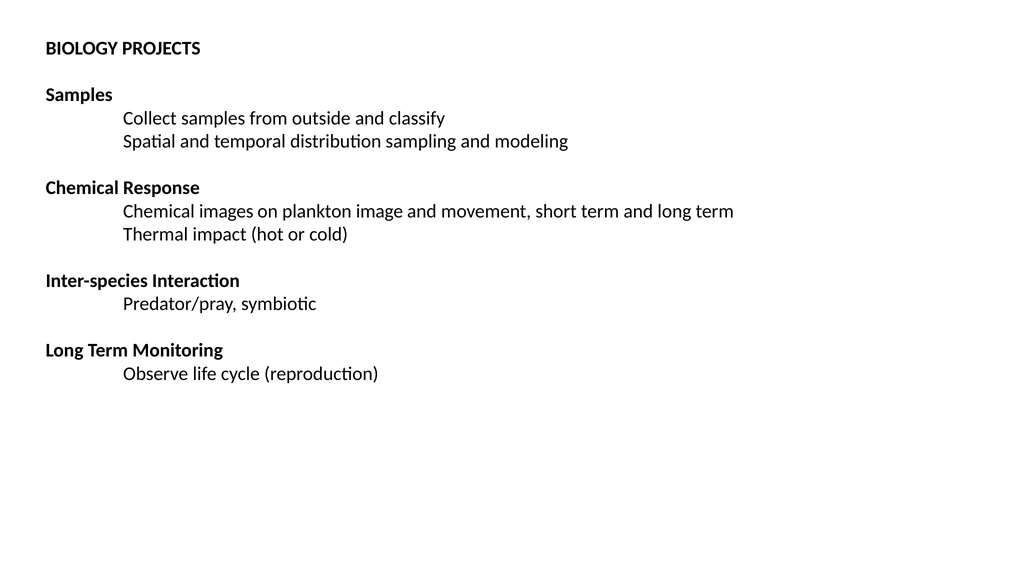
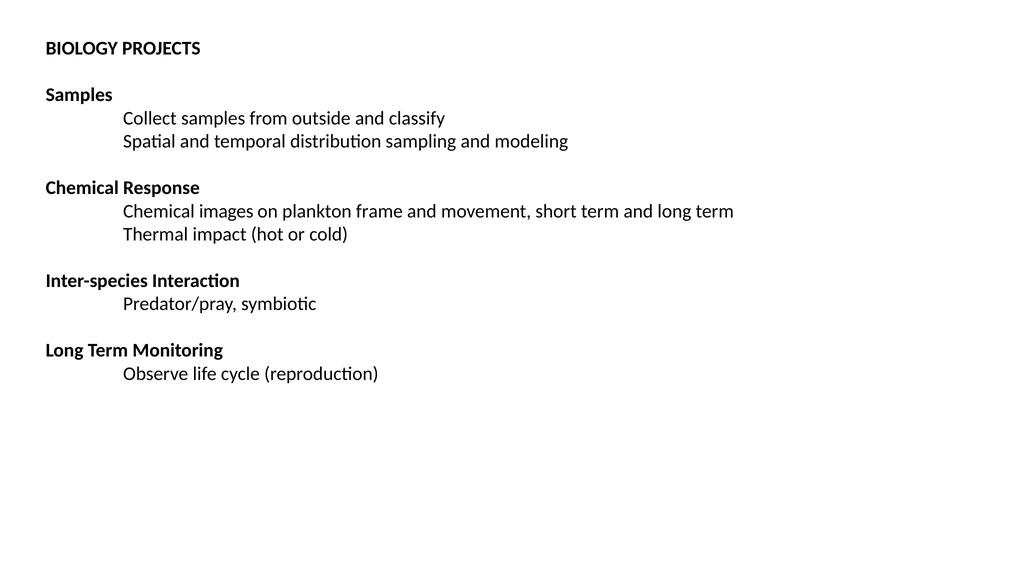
image: image -> frame (379, 211)
